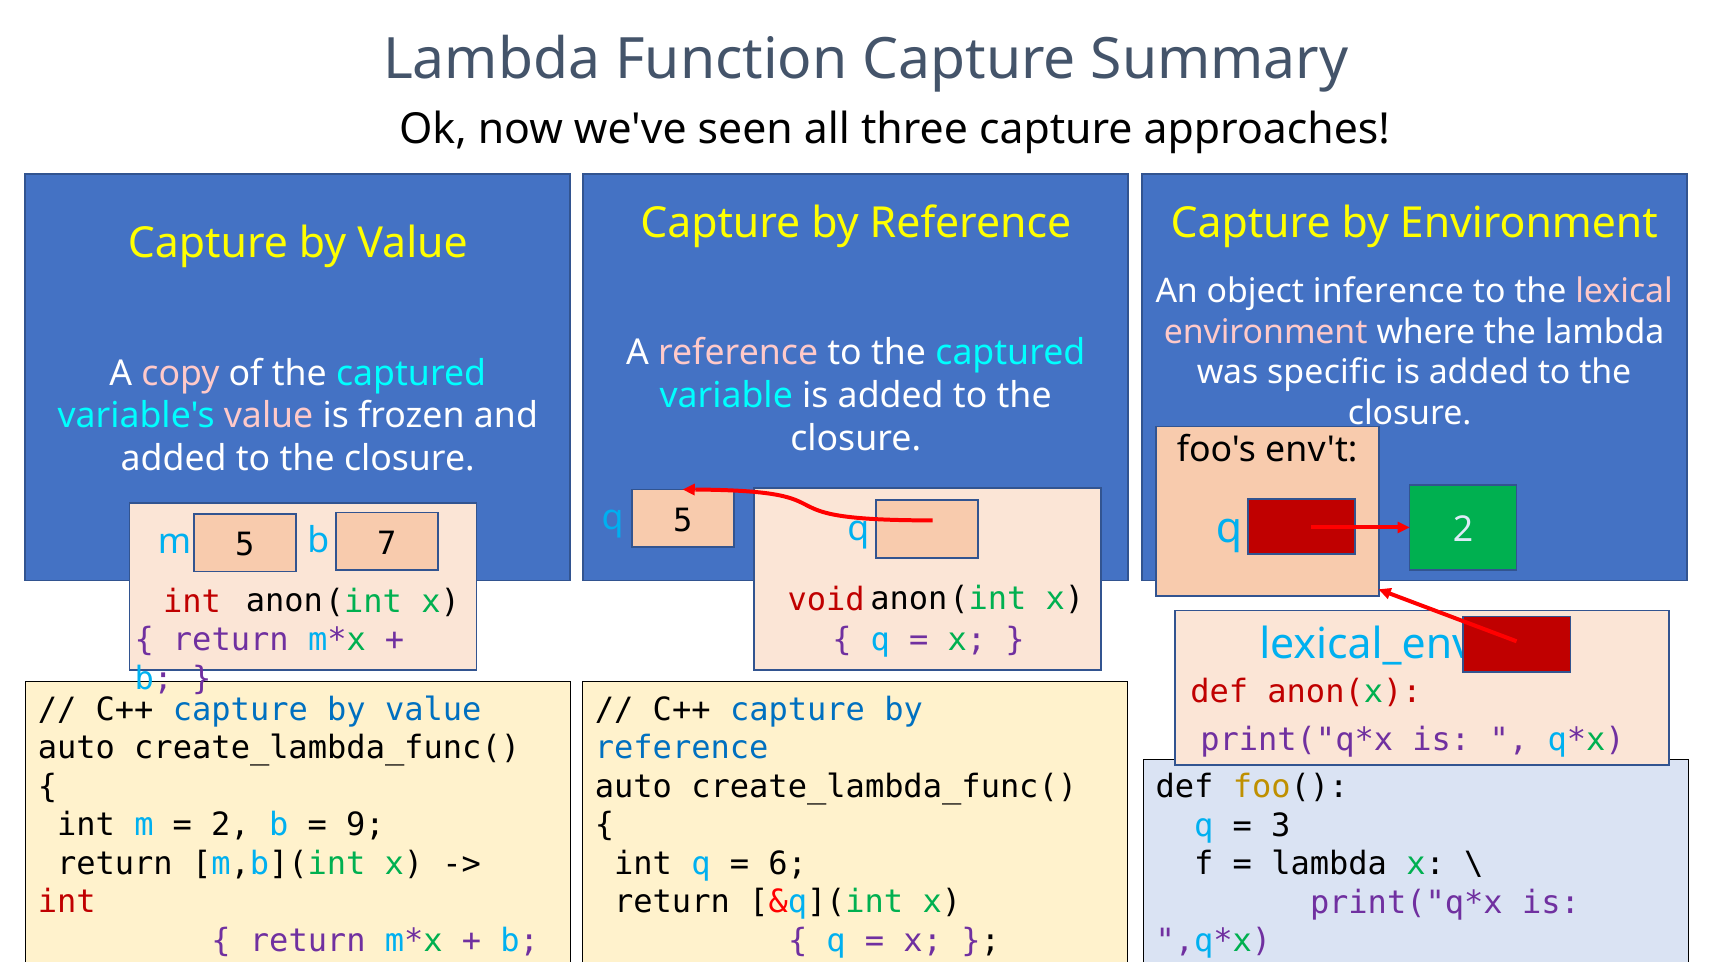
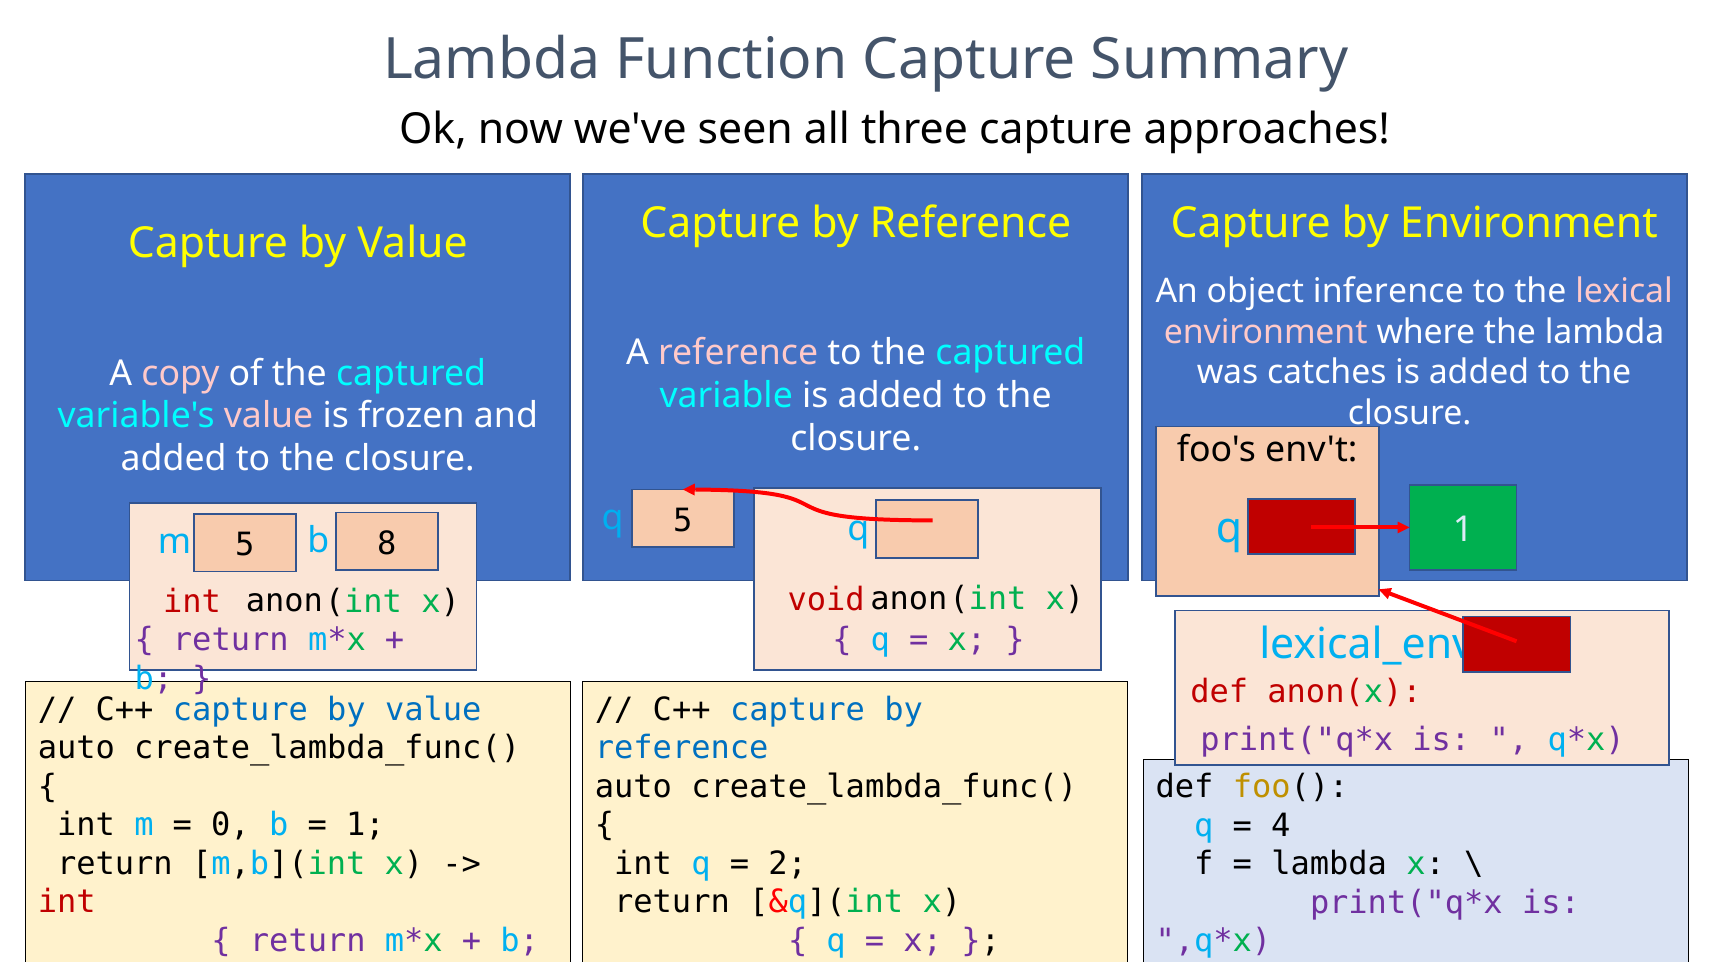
specific: specific -> catches (1327, 373)
q 2: 2 -> 1 (1463, 530)
7: 7 -> 8 (387, 543)
2: 2 -> 0 (230, 825)
9: 9 -> 1 (365, 825)
3: 3 -> 4 (1281, 825)
6: 6 -> 2 (788, 863)
